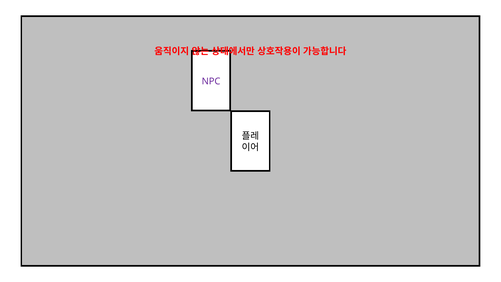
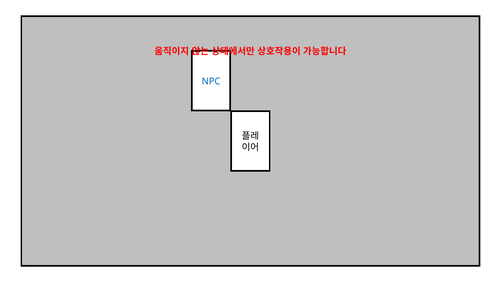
NPC colour: purple -> blue (211, 81)
